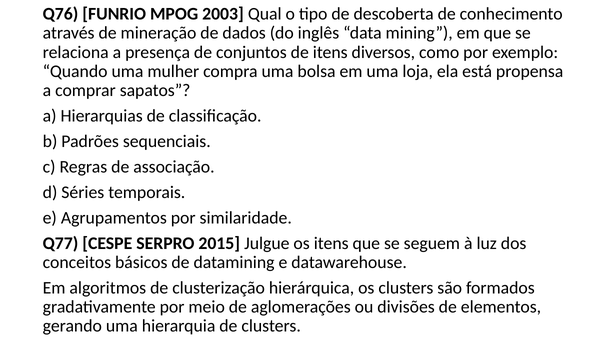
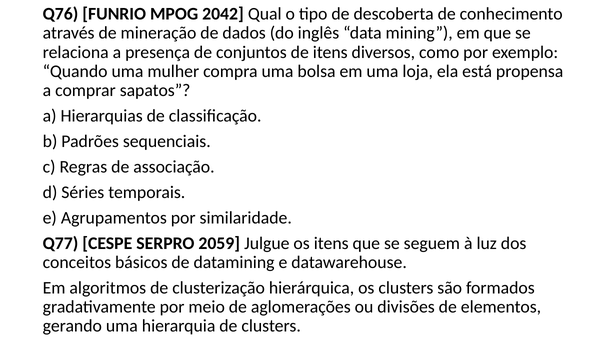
2003: 2003 -> 2042 (223, 14)
2015: 2015 -> 2059 (219, 243)
